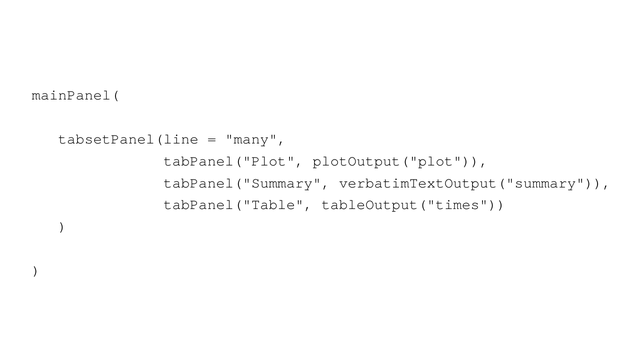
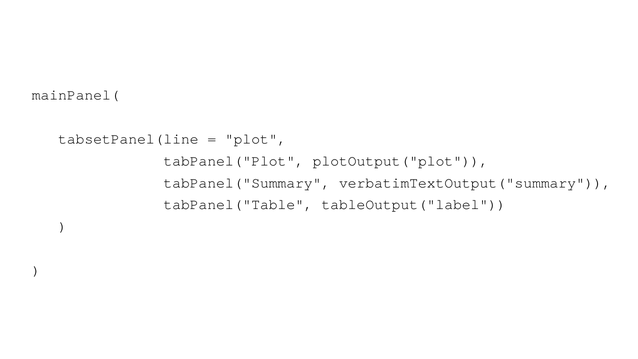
many: many -> plot (256, 139)
tableOutput("times: tableOutput("times -> tableOutput("label (414, 205)
